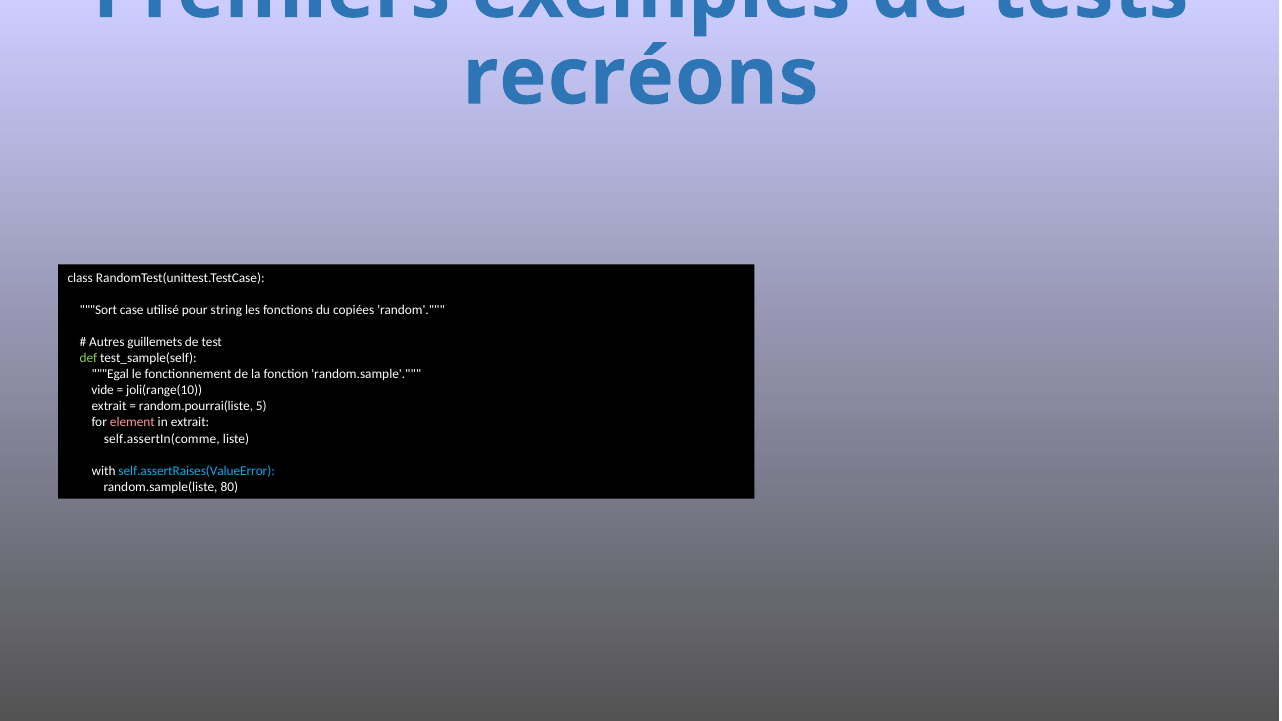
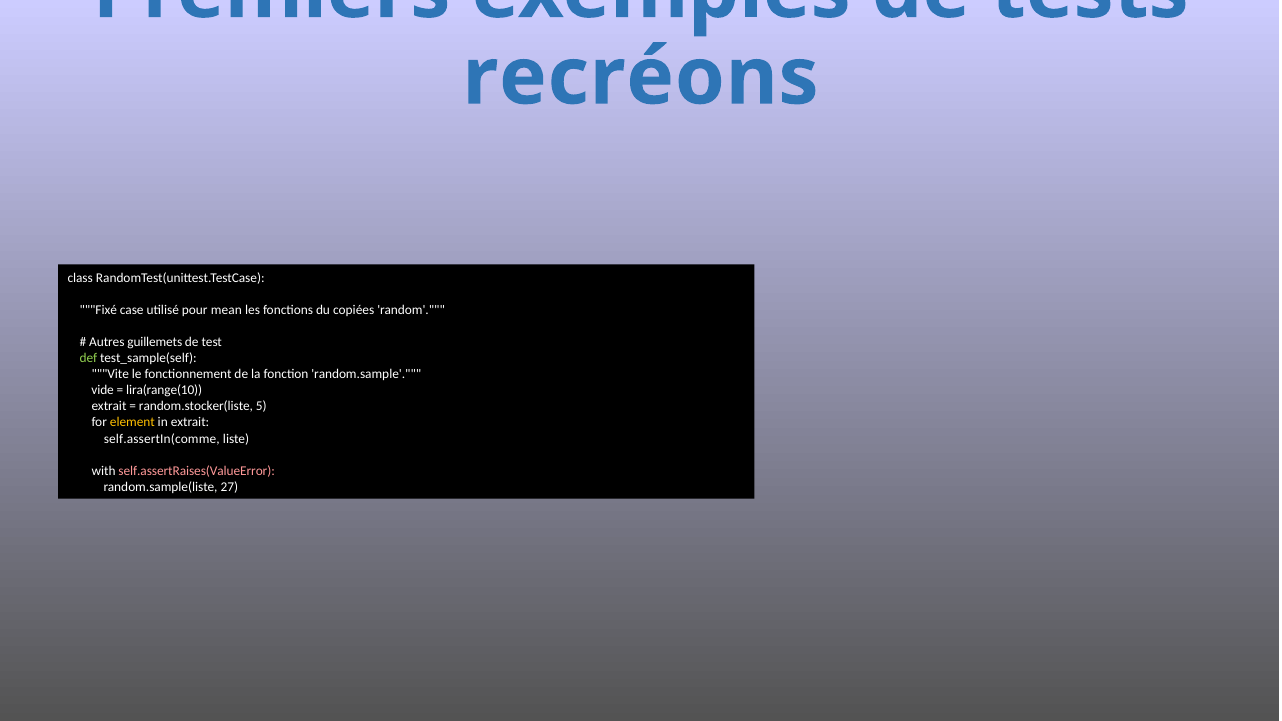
Sort: Sort -> Fixé (98, 310)
string: string -> mean (226, 310)
Egal: Egal -> Vite (110, 375)
joli(range(10: joli(range(10 -> lira(range(10 (164, 391)
random.pourrai(liste: random.pourrai(liste -> random.stocker(liste (196, 407)
element colour: pink -> yellow (132, 423)
self.assertRaises(ValueError colour: light blue -> pink (197, 471)
80: 80 -> 27 (229, 487)
